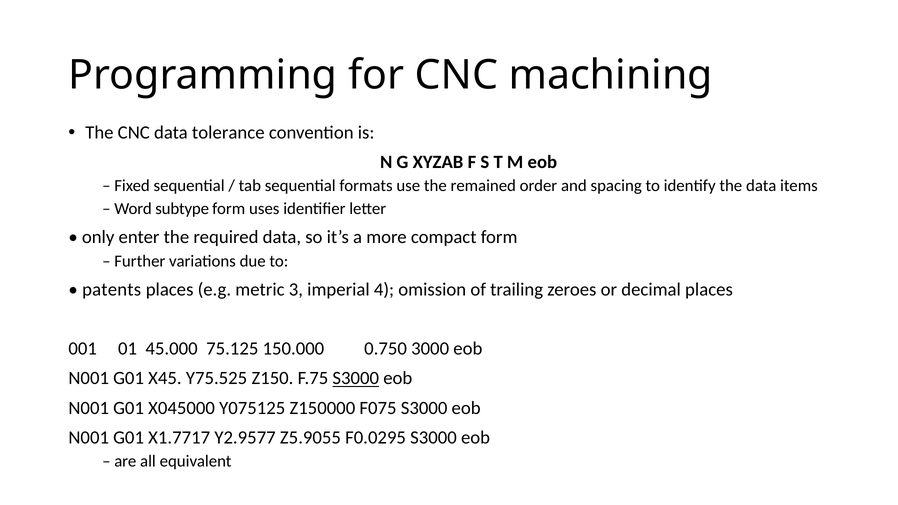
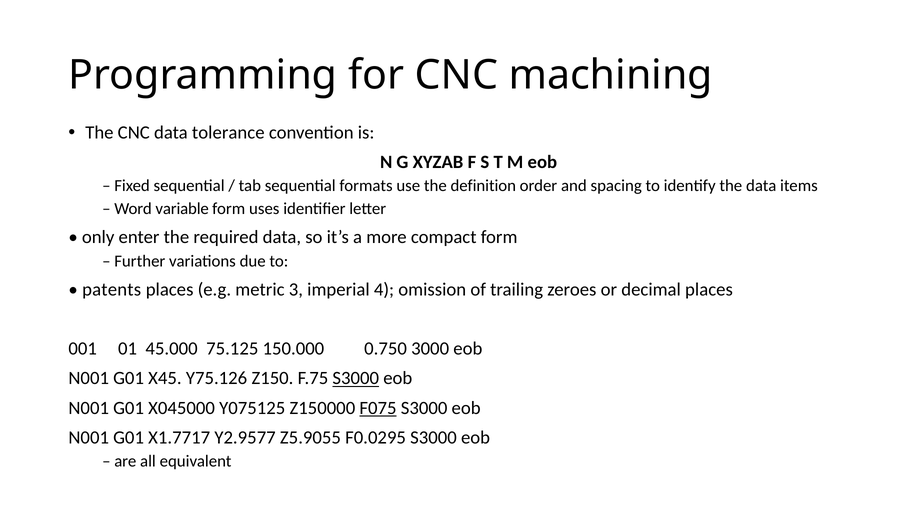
remained: remained -> definition (483, 186)
subtype: subtype -> variable (182, 209)
Y75.525: Y75.525 -> Y75.126 (217, 378)
F075 underline: none -> present (378, 408)
